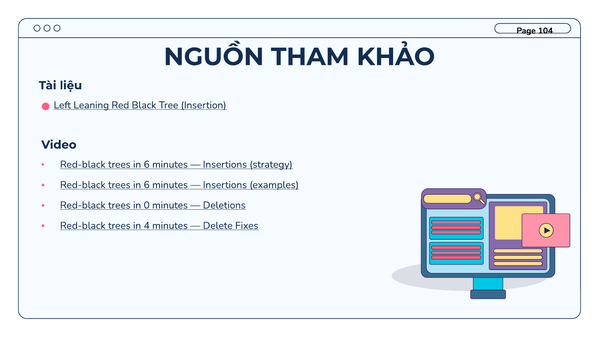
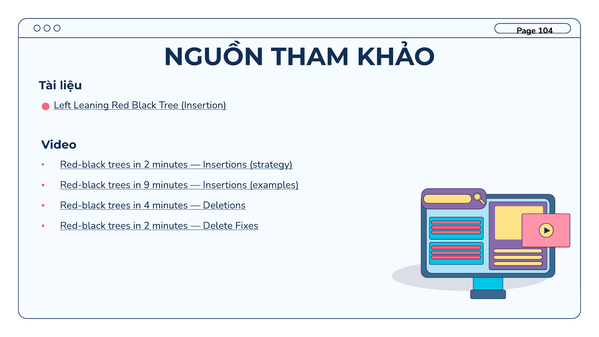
6: 6 -> 2 (147, 164)
6: 6 -> 9 (147, 185)
0: 0 -> 4 (147, 205)
4: 4 -> 2 (147, 226)
